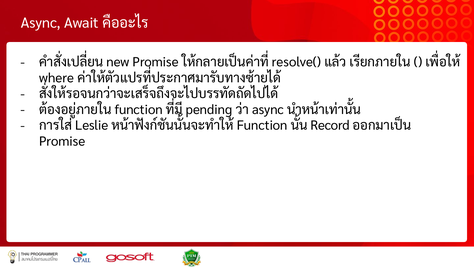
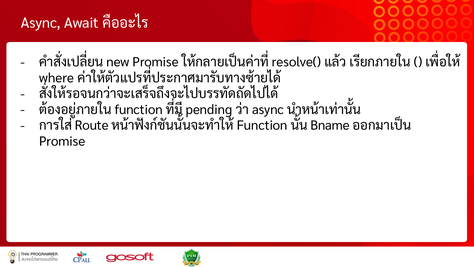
Leslie: Leslie -> Route (92, 125)
Record: Record -> Bname (330, 125)
